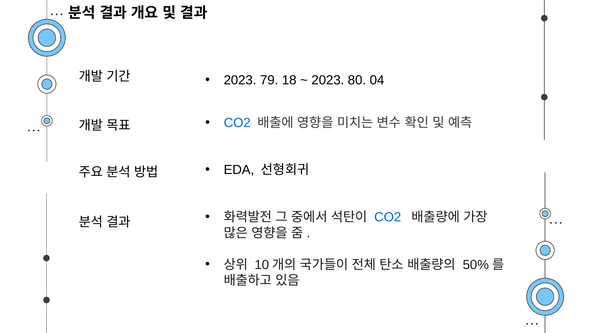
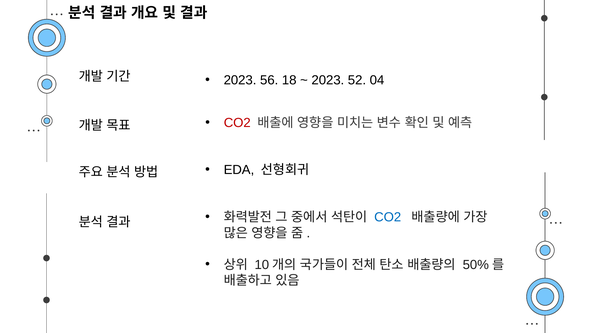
79: 79 -> 56 (269, 80)
80: 80 -> 52 (357, 80)
CO2 colour: blue -> red (237, 123)
